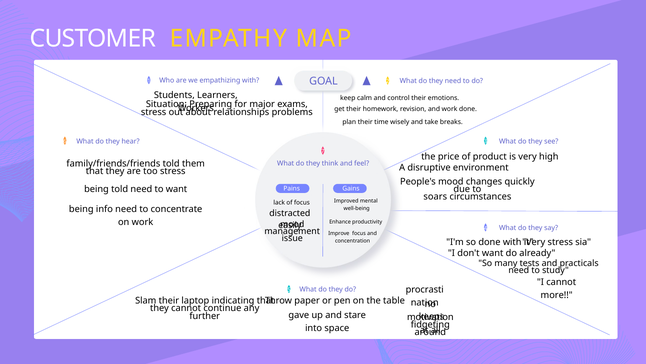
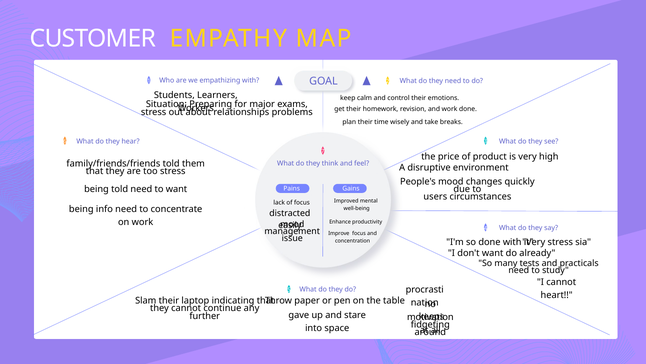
soars: soars -> users (435, 196)
more: more -> heart (557, 294)
